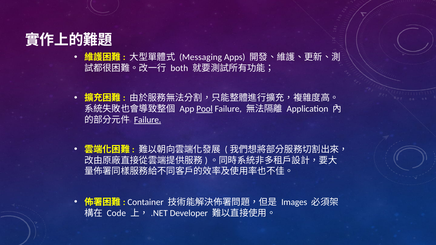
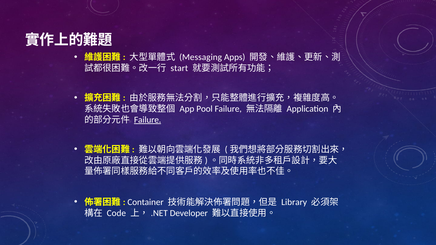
both: both -> start (179, 68)
Pool underline: present -> none (204, 109)
Images: Images -> Library (294, 202)
